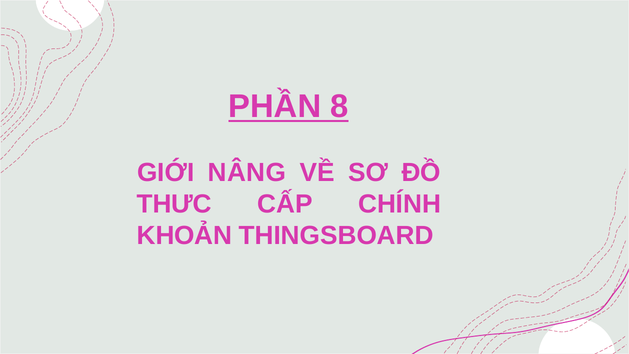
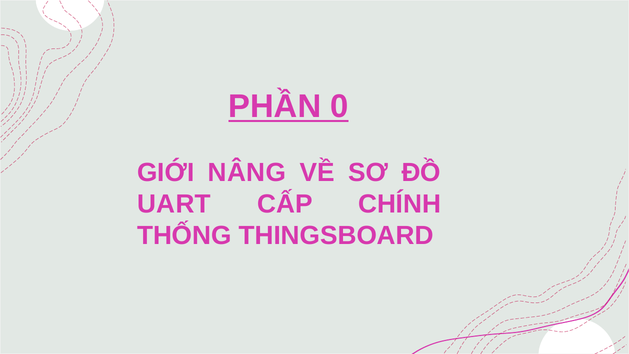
8: 8 -> 0 (339, 106)
THƯC: THƯC -> UART (174, 204)
KHOẢN: KHOẢN -> THỐNG (184, 236)
